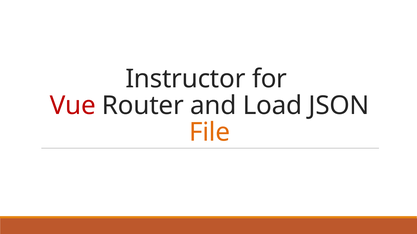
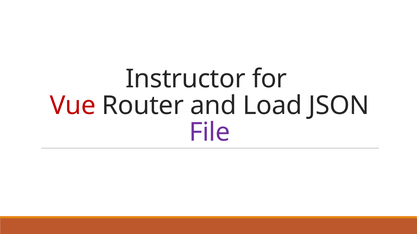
File colour: orange -> purple (210, 132)
